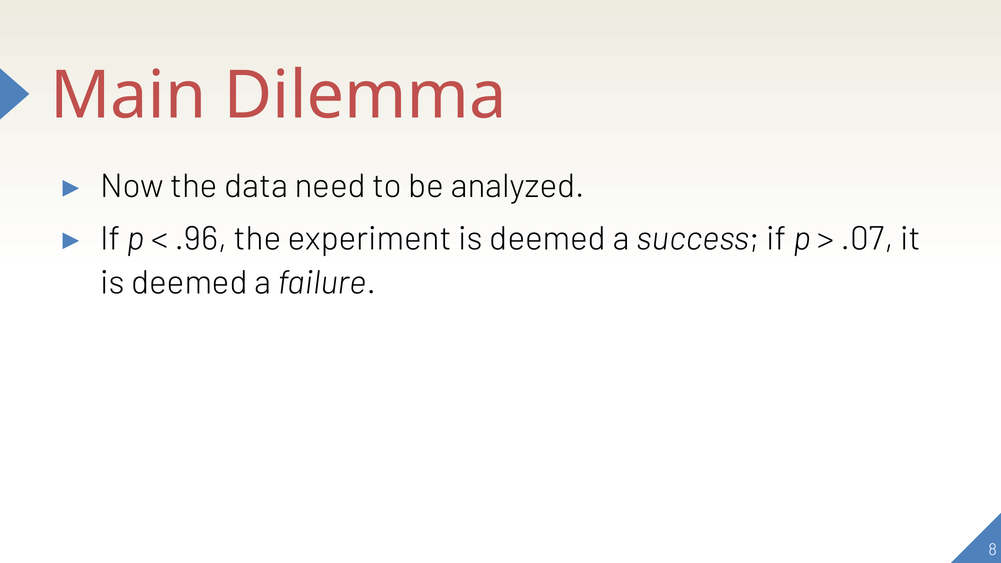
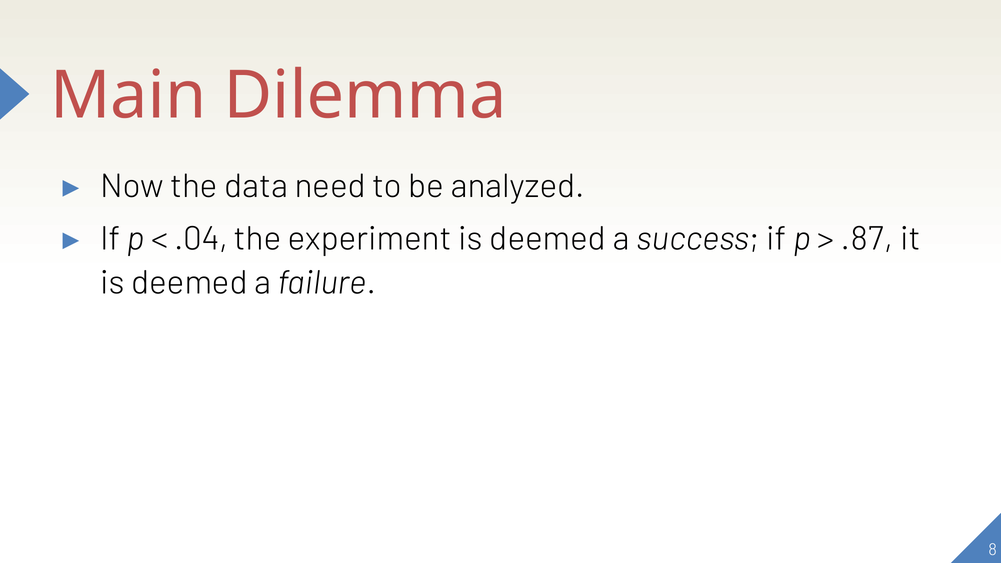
.96: .96 -> .04 (201, 239)
.07: .07 -> .87 (867, 239)
